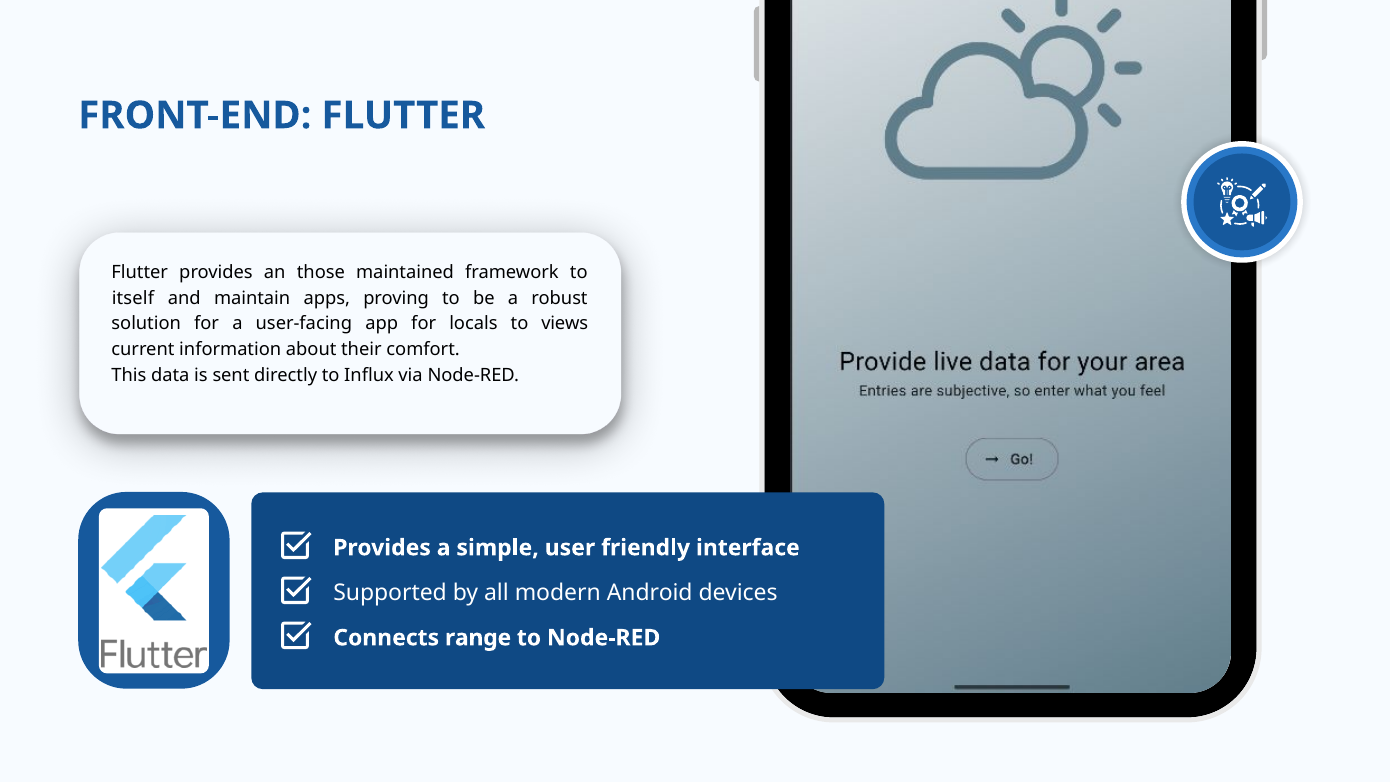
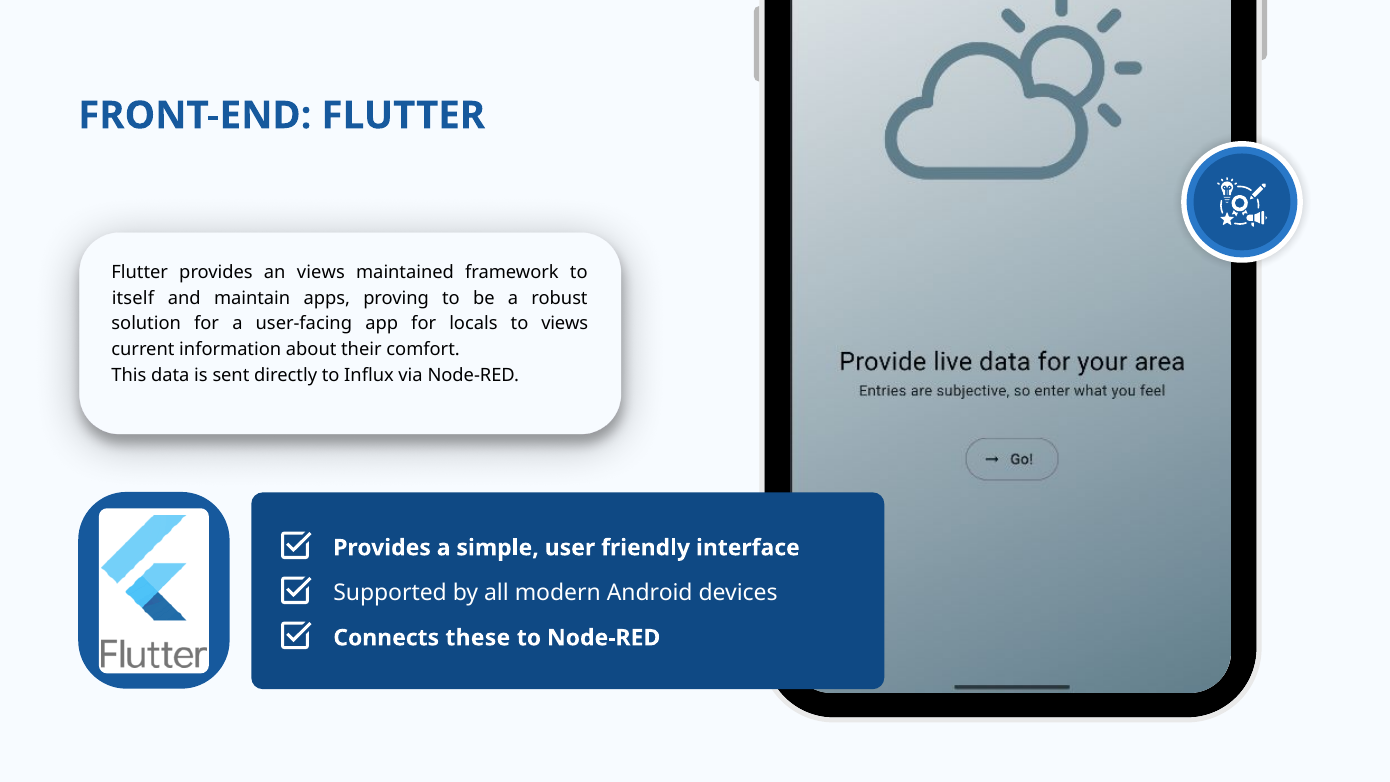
an those: those -> views (321, 272)
range: range -> these (478, 638)
